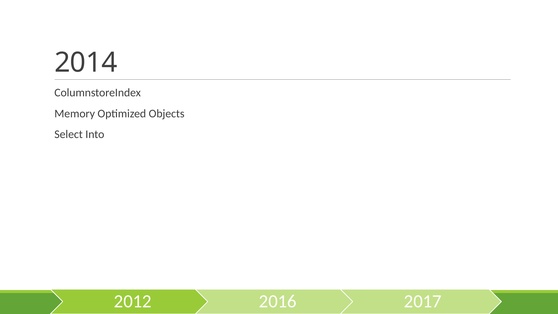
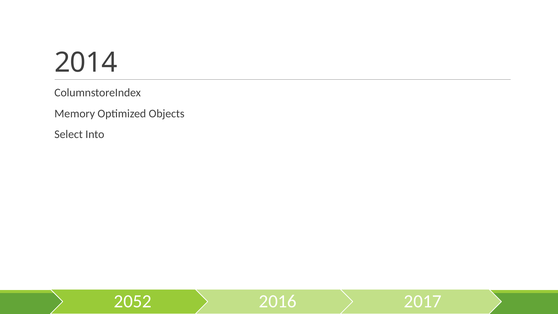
2012: 2012 -> 2052 (133, 301)
